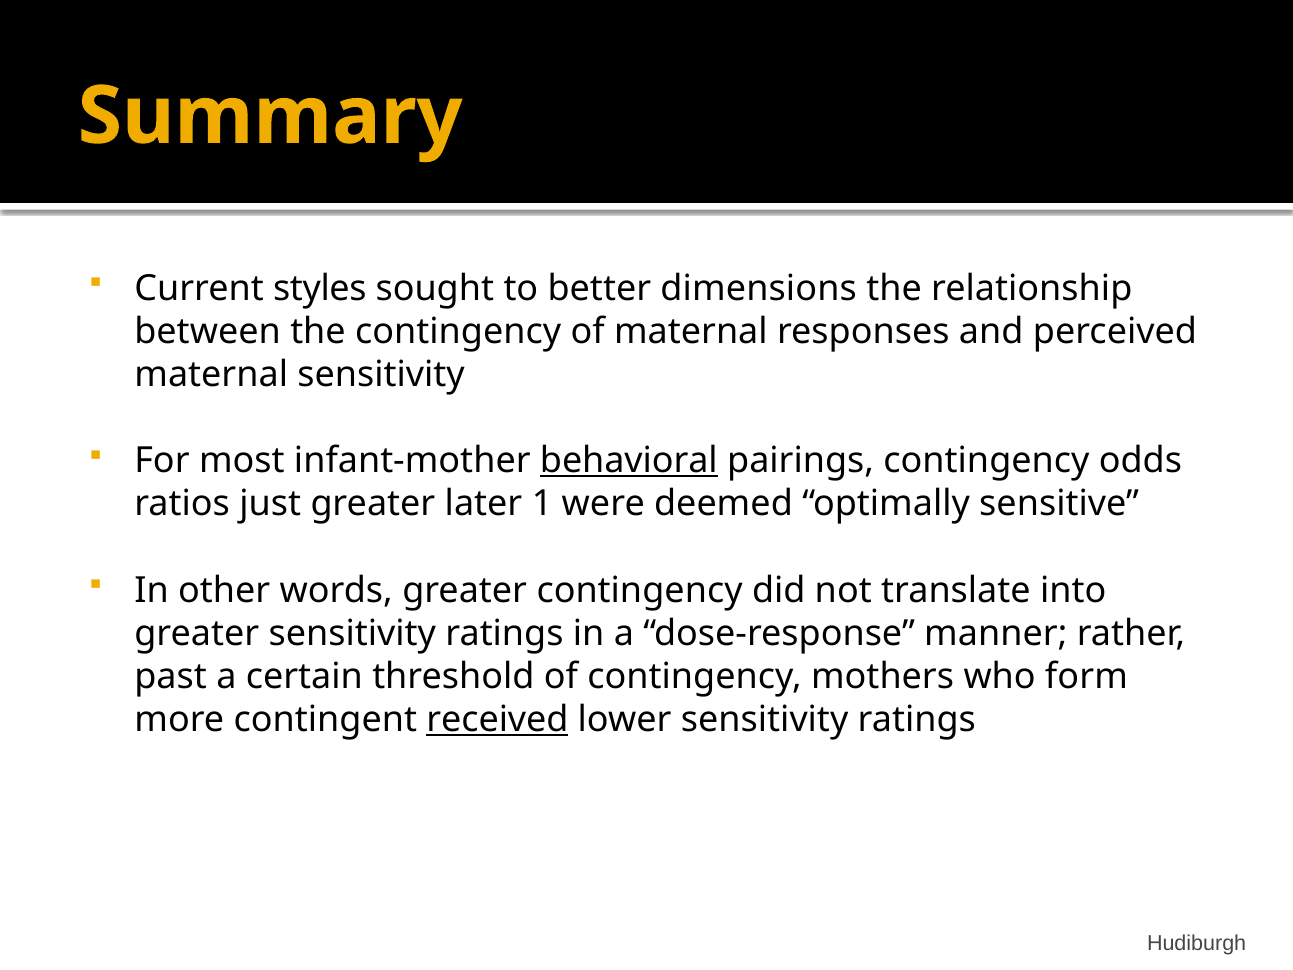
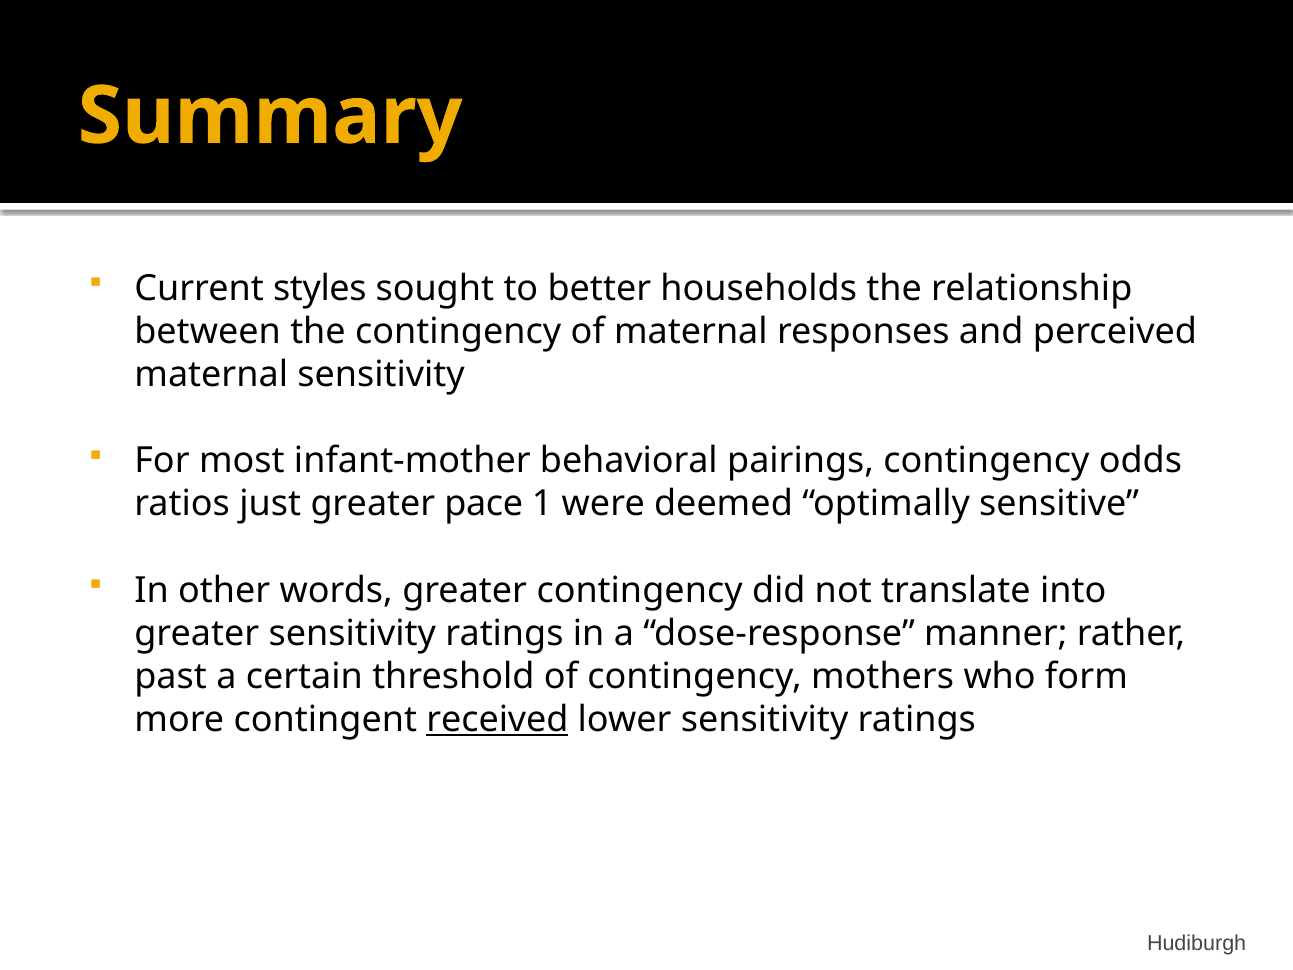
dimensions: dimensions -> households (759, 288)
behavioral underline: present -> none (629, 461)
later: later -> pace (484, 504)
